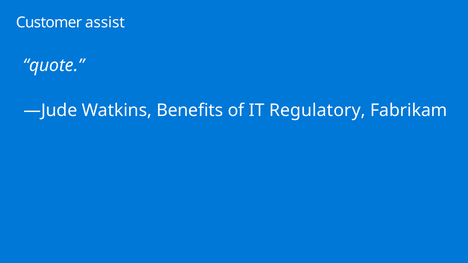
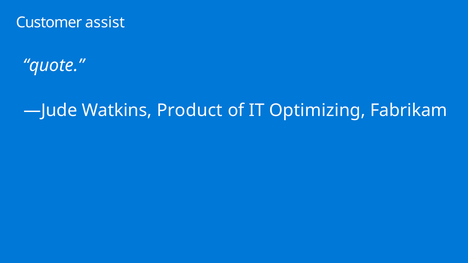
Benefits: Benefits -> Product (190, 110)
Regulatory: Regulatory -> Optimizing (317, 110)
